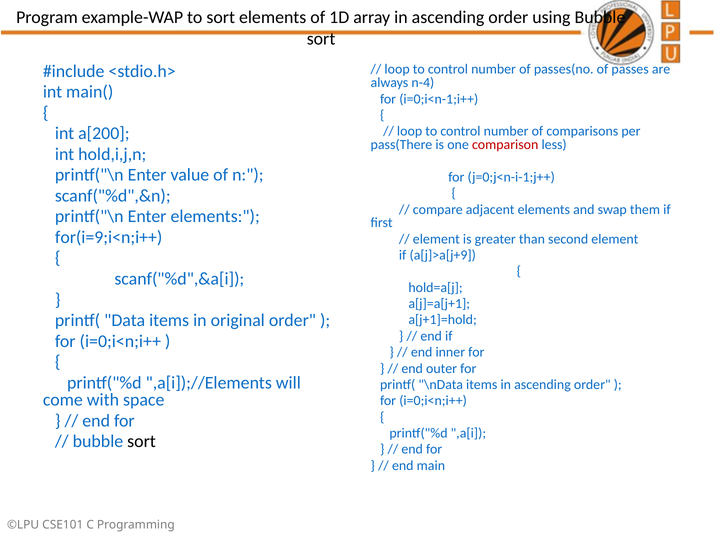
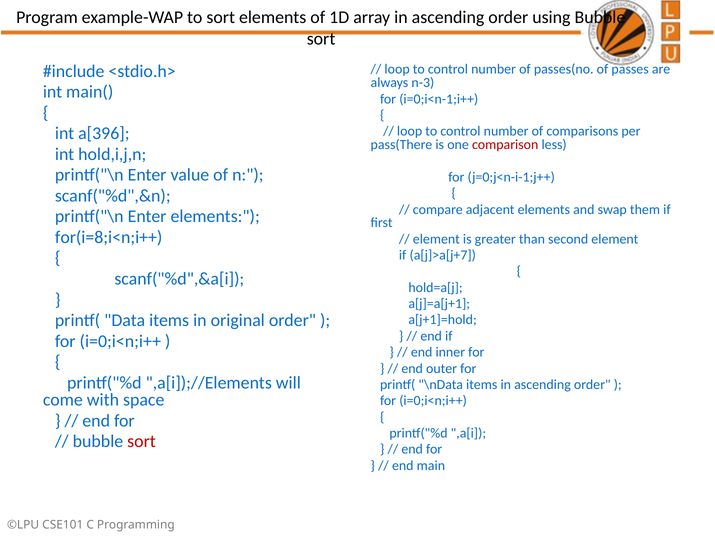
n-4: n-4 -> n-3 (423, 83)
a[200: a[200 -> a[396 (104, 133)
for(i=9;i<n;i++: for(i=9;i<n;i++ -> for(i=8;i<n;i++ (109, 237)
a[j]>a[j+9: a[j]>a[j+9 -> a[j]>a[j+7 (443, 255)
sort colour: black -> red (142, 441)
